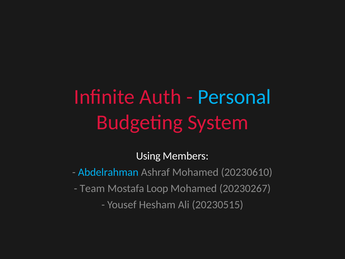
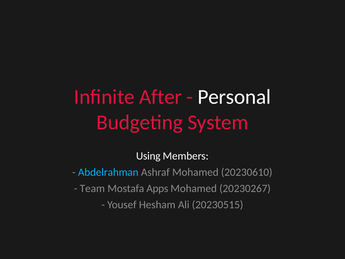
Auth: Auth -> After (161, 97)
Personal colour: light blue -> white (234, 97)
Loop: Loop -> Apps (157, 188)
